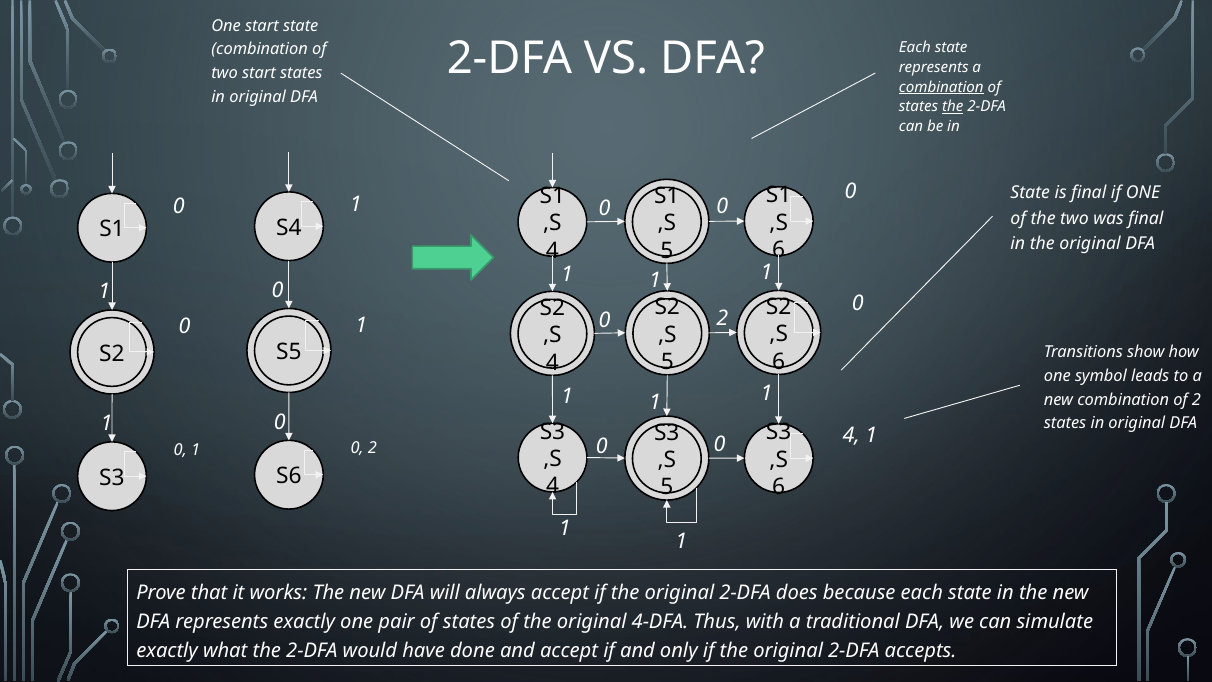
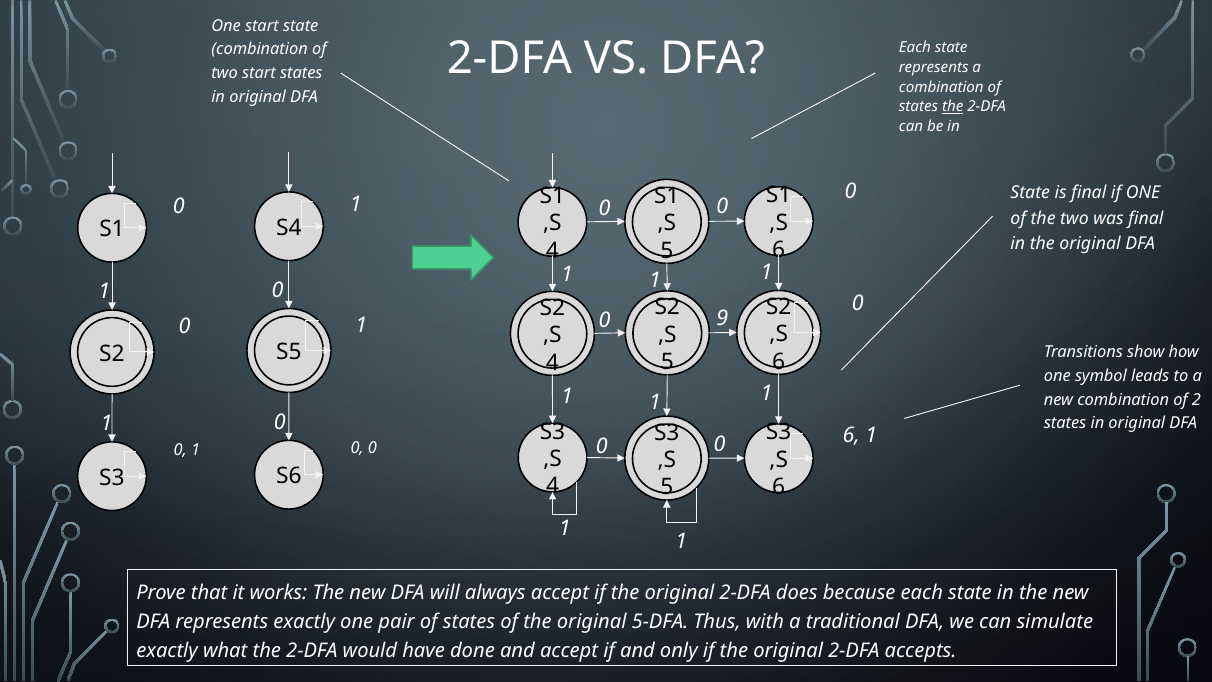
combination underline: present -> none (941, 87)
2: 2 -> 9 (722, 318)
4: 4 -> 6 (851, 435)
2: 2 -> 0 (372, 448)
4-DFA: 4-DFA -> 5-DFA (660, 621)
